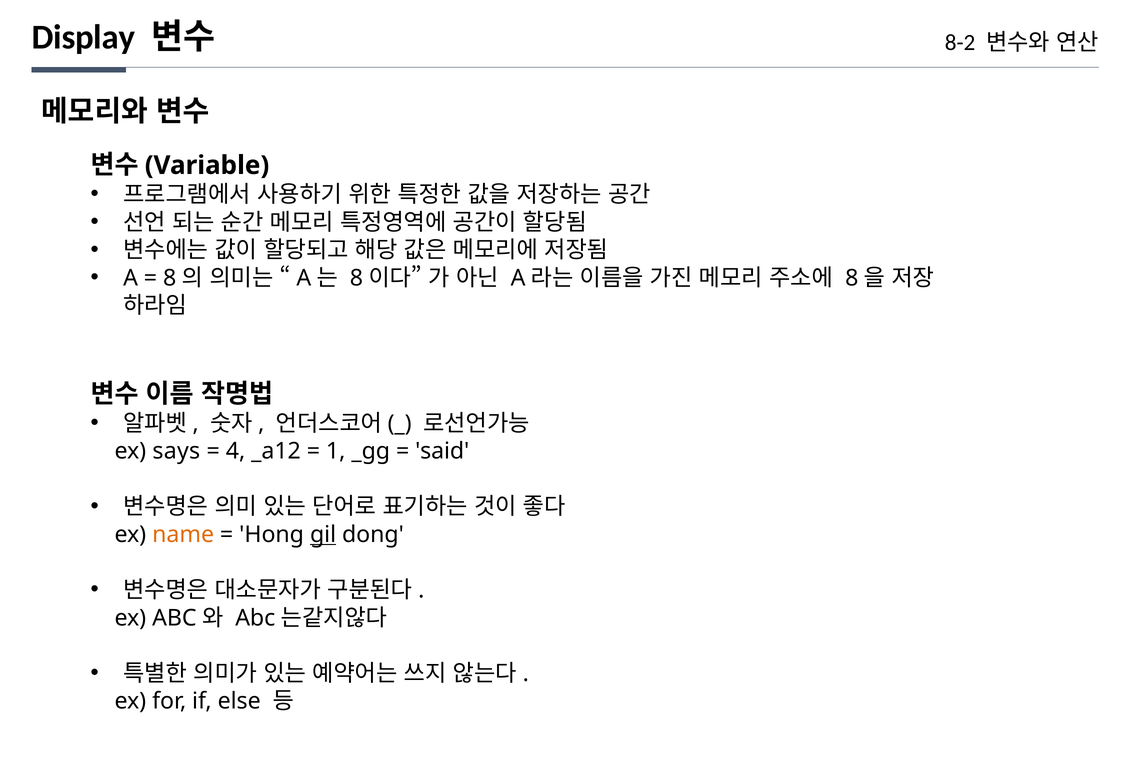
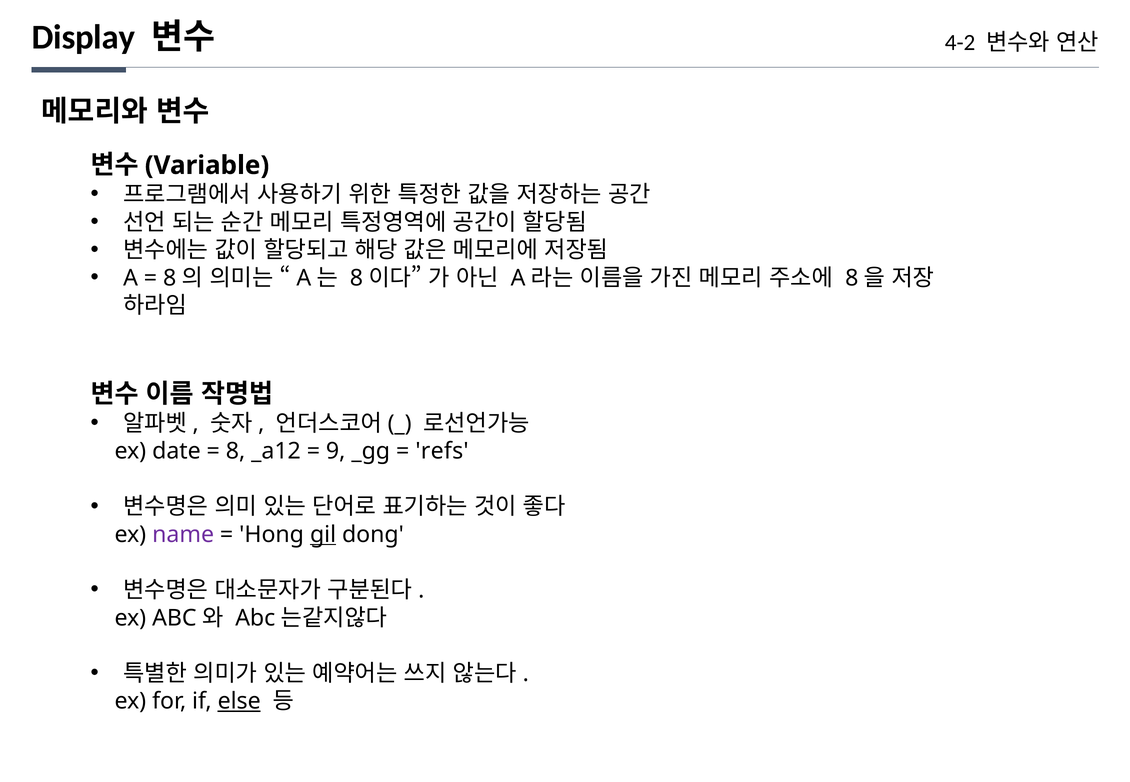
8-2: 8-2 -> 4-2 (960, 43)
says: says -> date (176, 451)
4: 4 -> 8 (236, 451)
1: 1 -> 9 (336, 451)
said: said -> refs (442, 451)
name colour: orange -> purple (183, 535)
else underline: none -> present (239, 702)
